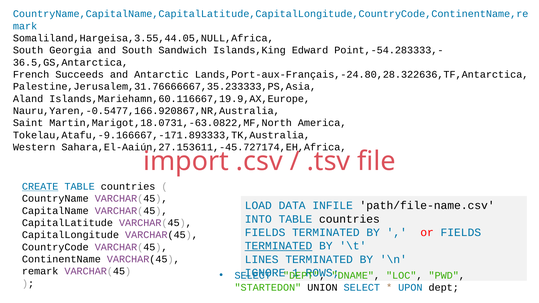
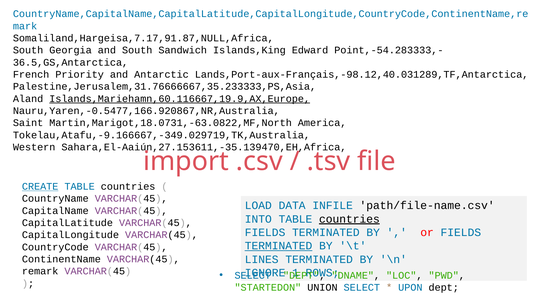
Somaliland,Hargeisa,3.55,44.05,NULL,Africa: Somaliland,Hargeisa,3.55,44.05,NULL,Africa -> Somaliland,Hargeisa,7.17,91.87,NULL,Africa (143, 38)
Succeeds: Succeeds -> Priority (80, 75)
Lands,Port-aux-Français,-24.80,28.322636,TF,Antarctica: Lands,Port-aux-Français,-24.80,28.322636,TF,Antarctica -> Lands,Port-aux-Français,-98.12,40.031289,TF,Antarctica (362, 75)
Islands,Mariehamn,60.116667,19.9,AX,Europe underline: none -> present (180, 99)
Tokelau,Atafu,-9.166667,-171.893333,TK,Australia: Tokelau,Atafu,-9.166667,-171.893333,TK,Australia -> Tokelau,Atafu,-9.166667,-349.029719,TK,Australia (161, 135)
Sahara,El-Aaiún,27.153611,-45.727174,EH,Africa: Sahara,El-Aaiún,27.153611,-45.727174,EH,Africa -> Sahara,El-Aaiún,27.153611,-35.139470,EH,Africa (204, 147)
countries underline: none -> present (349, 219)
